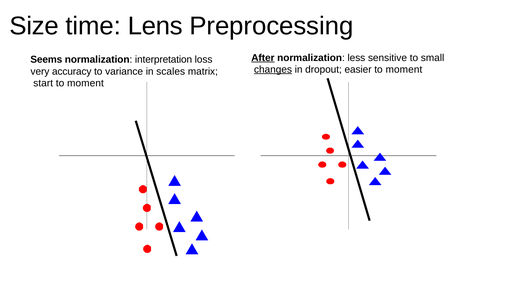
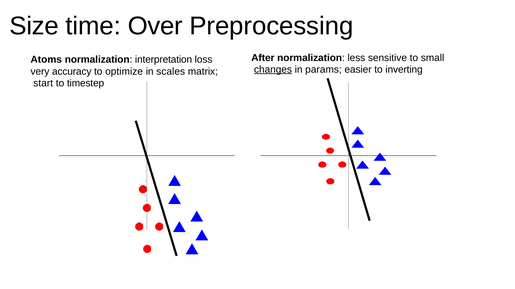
Lens: Lens -> Over (155, 26)
After underline: present -> none (263, 58)
Seems: Seems -> Atoms (46, 60)
dropout: dropout -> params (323, 70)
easier to moment: moment -> inverting (404, 70)
variance: variance -> optimize (124, 72)
moment: moment -> timestep (86, 83)
